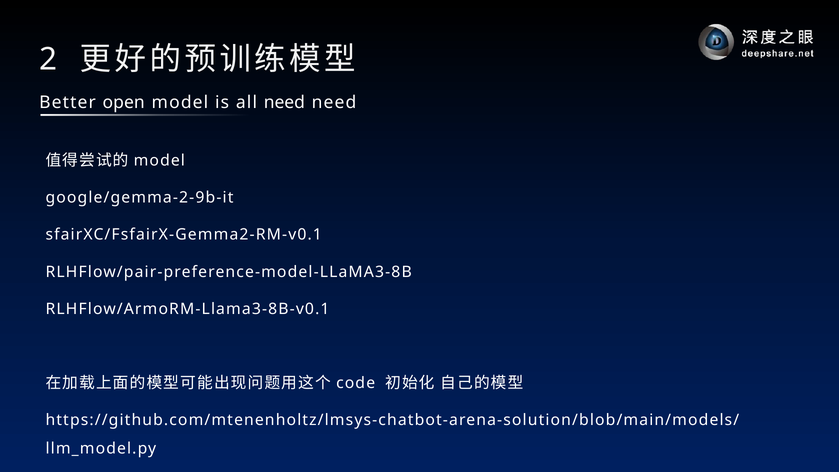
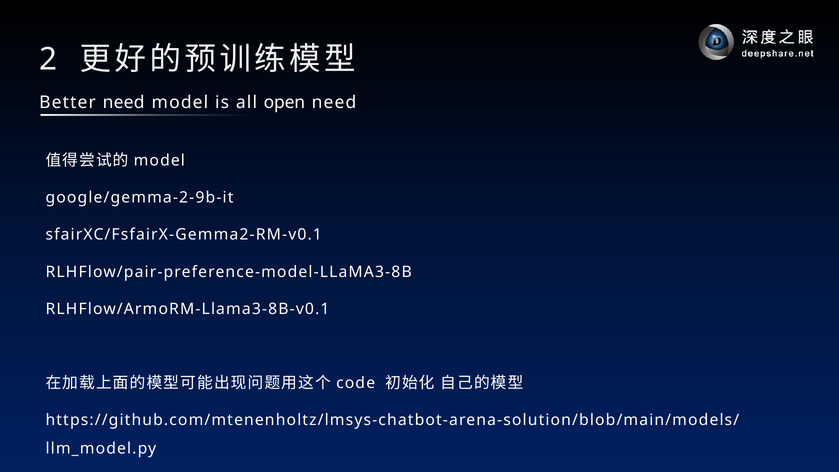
Better open: open -> need (124, 103)
all need: need -> open (284, 103)
